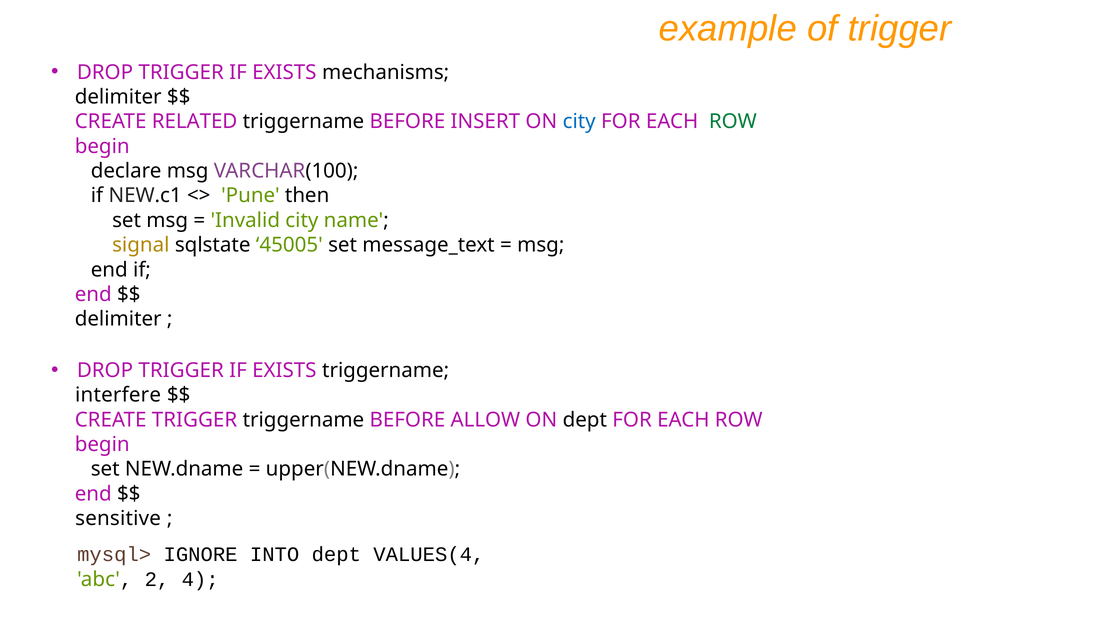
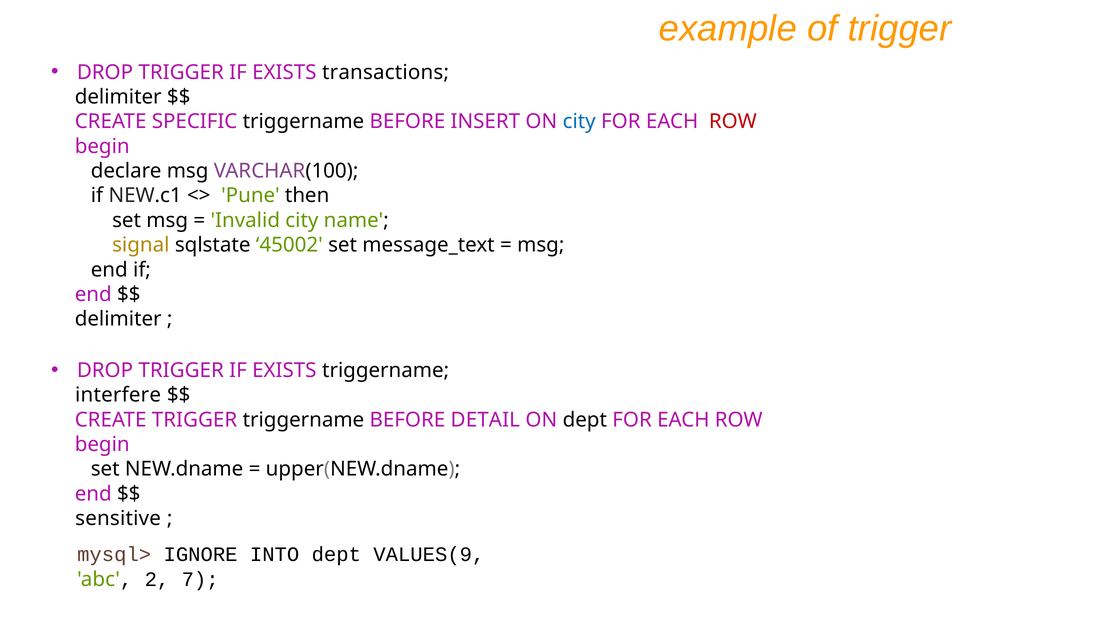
mechanisms: mechanisms -> transactions (386, 72)
RELATED: RELATED -> SPECIFIC (195, 122)
ROW colour: green -> red (733, 122)
45005: 45005 -> 45002 (289, 245)
ALLOW: ALLOW -> DETAIL (485, 420)
VALUES(4: VALUES(4 -> VALUES(9 (429, 555)
4: 4 -> 7 (200, 579)
